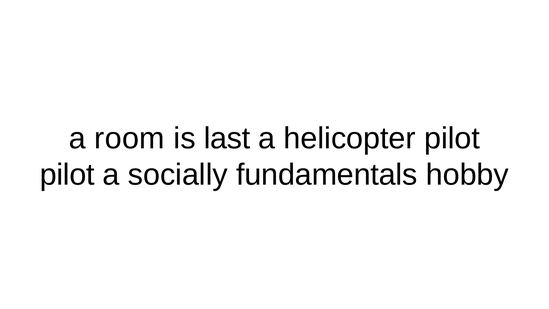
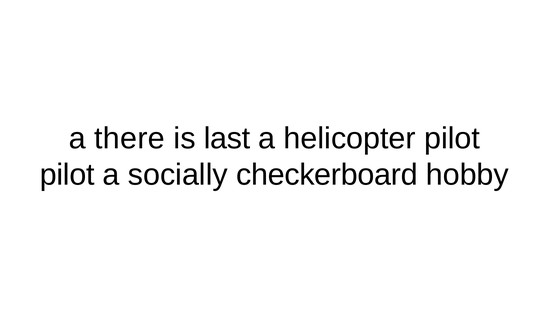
room: room -> there (129, 138)
fundamentals: fundamentals -> checkerboard (327, 175)
